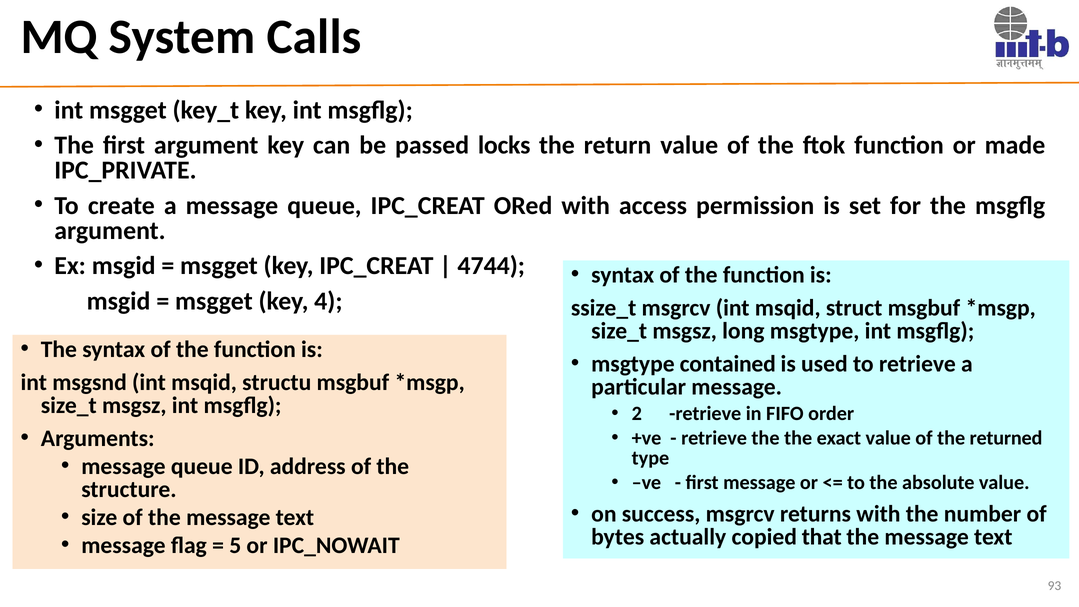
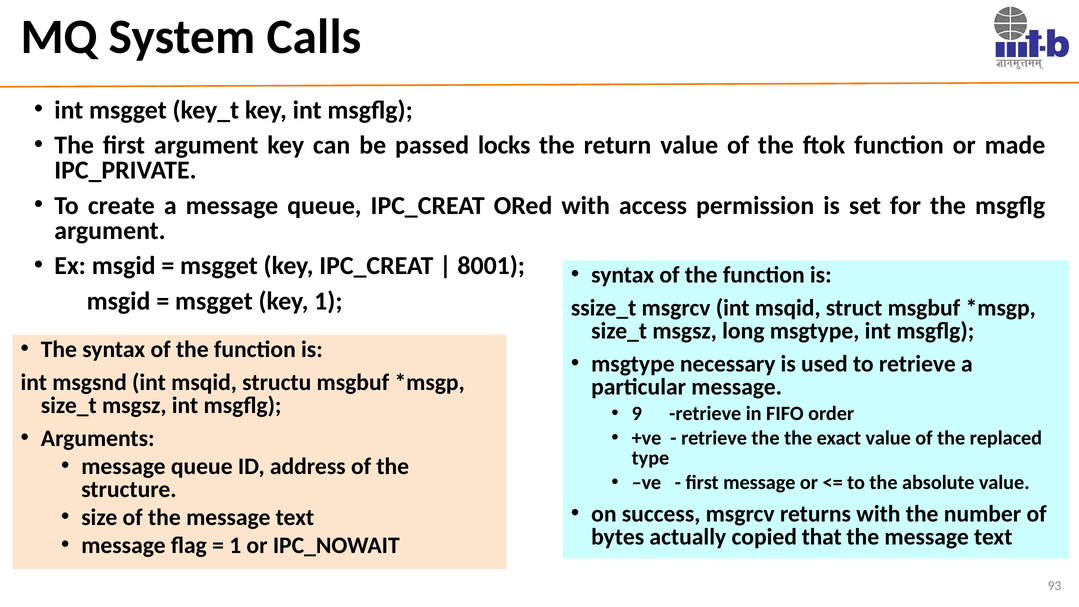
4744: 4744 -> 8001 (491, 266)
key 4: 4 -> 1 (328, 301)
contained: contained -> necessary (728, 364)
2: 2 -> 9 (637, 413)
returned: returned -> replaced (1006, 438)
5: 5 -> 1 (235, 545)
